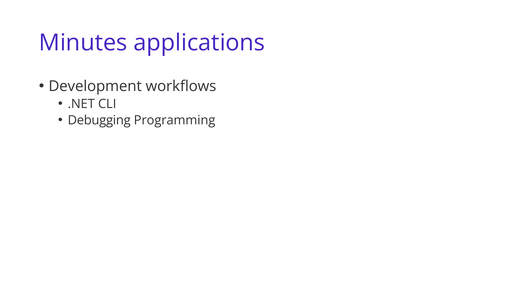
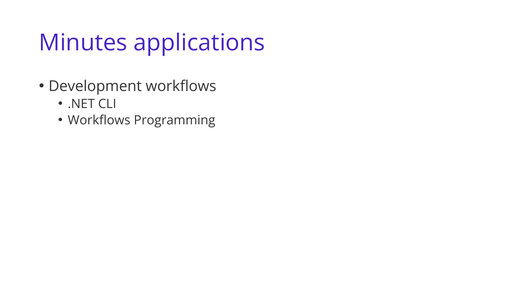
Debugging: Debugging -> Workflows (99, 120)
